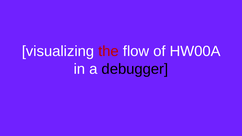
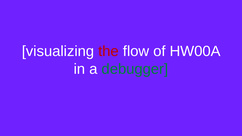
debugger colour: black -> green (135, 69)
